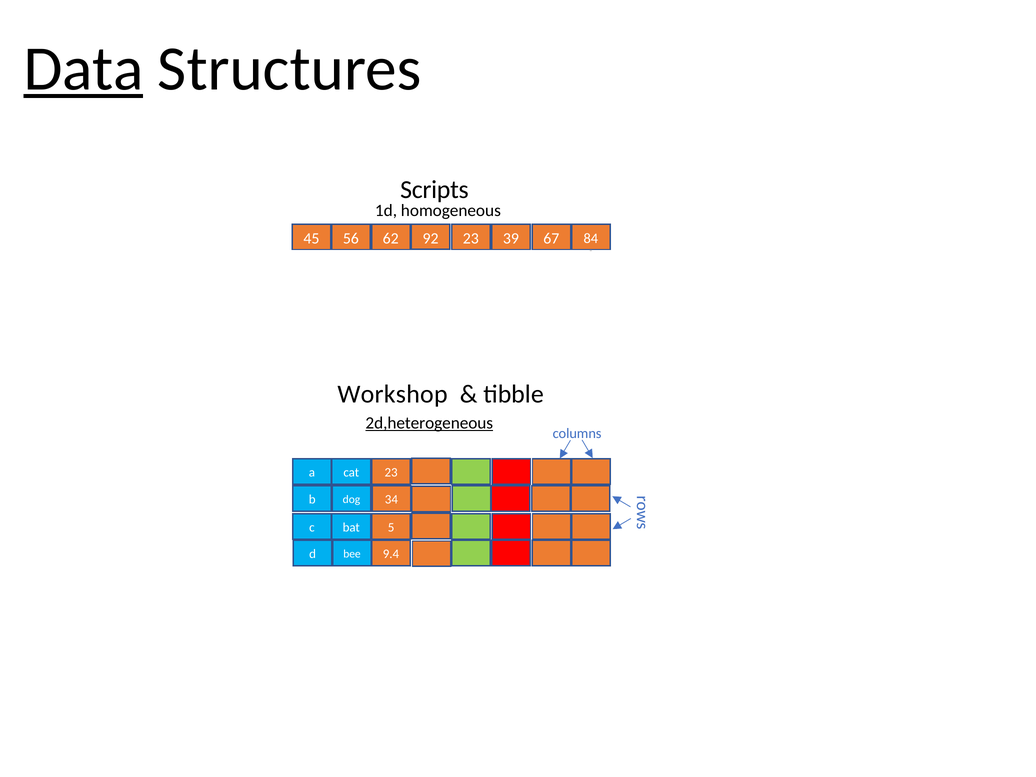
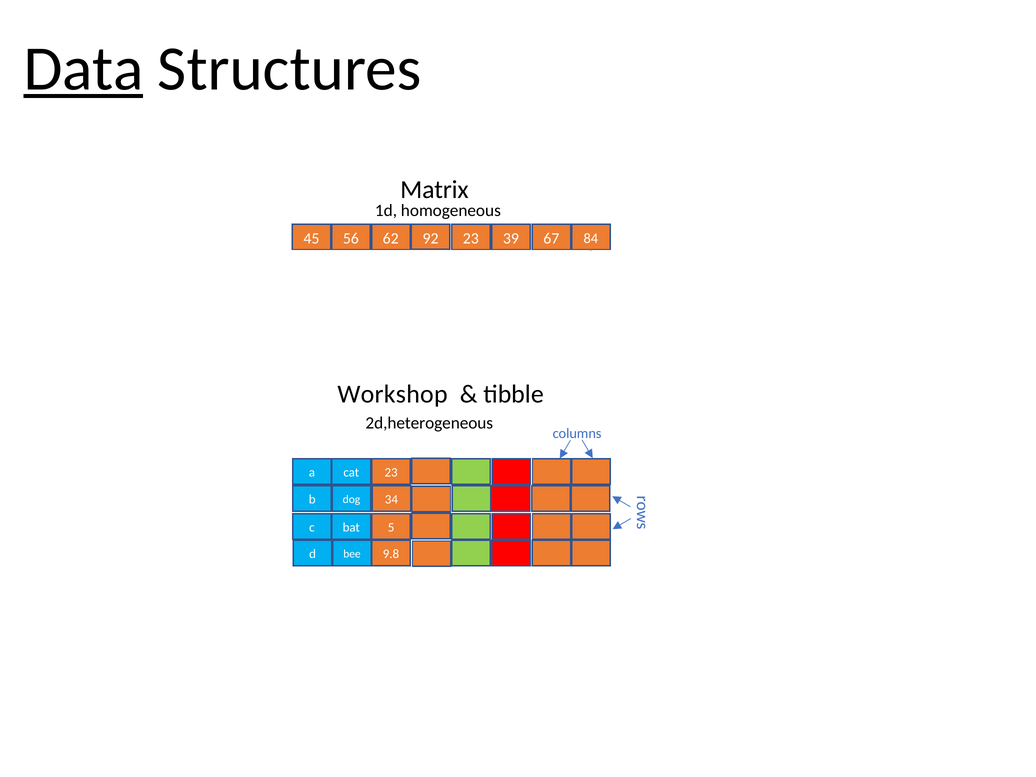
Scripts: Scripts -> Matrix (434, 190)
2d,heterogeneous underline: present -> none (429, 423)
9.4: 9.4 -> 9.8 (391, 554)
